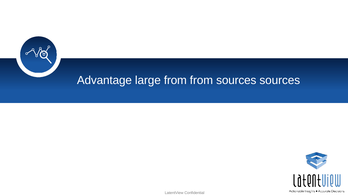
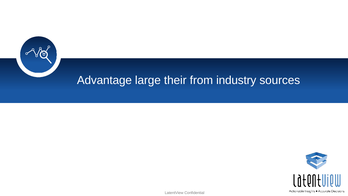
large from: from -> their (175, 80)
from sources: sources -> industry (236, 80)
